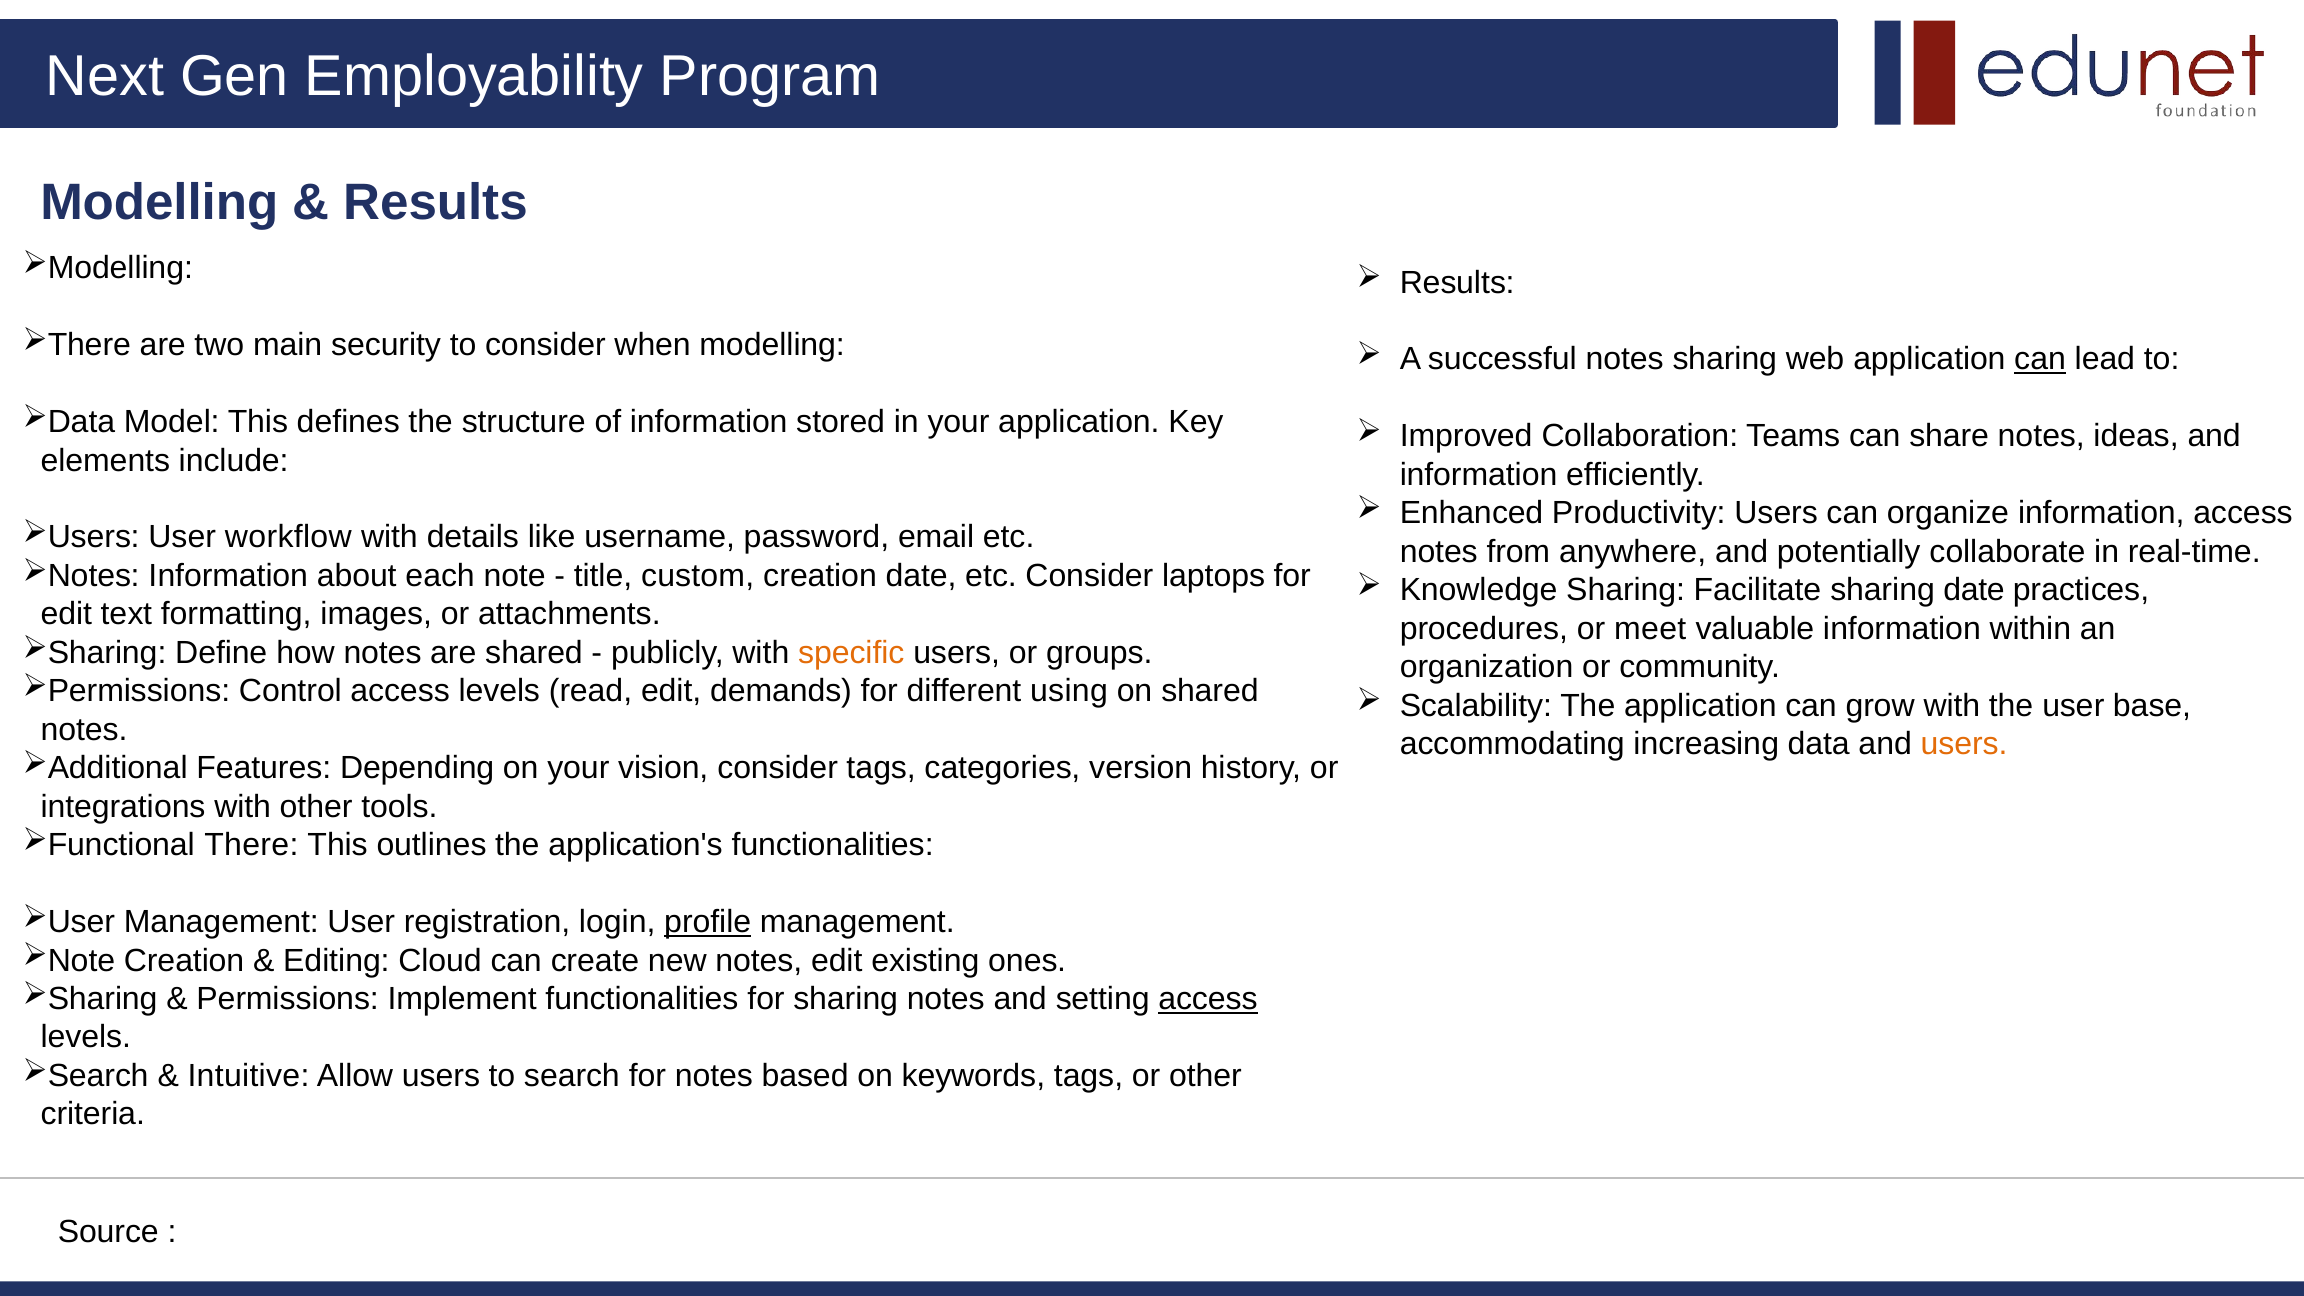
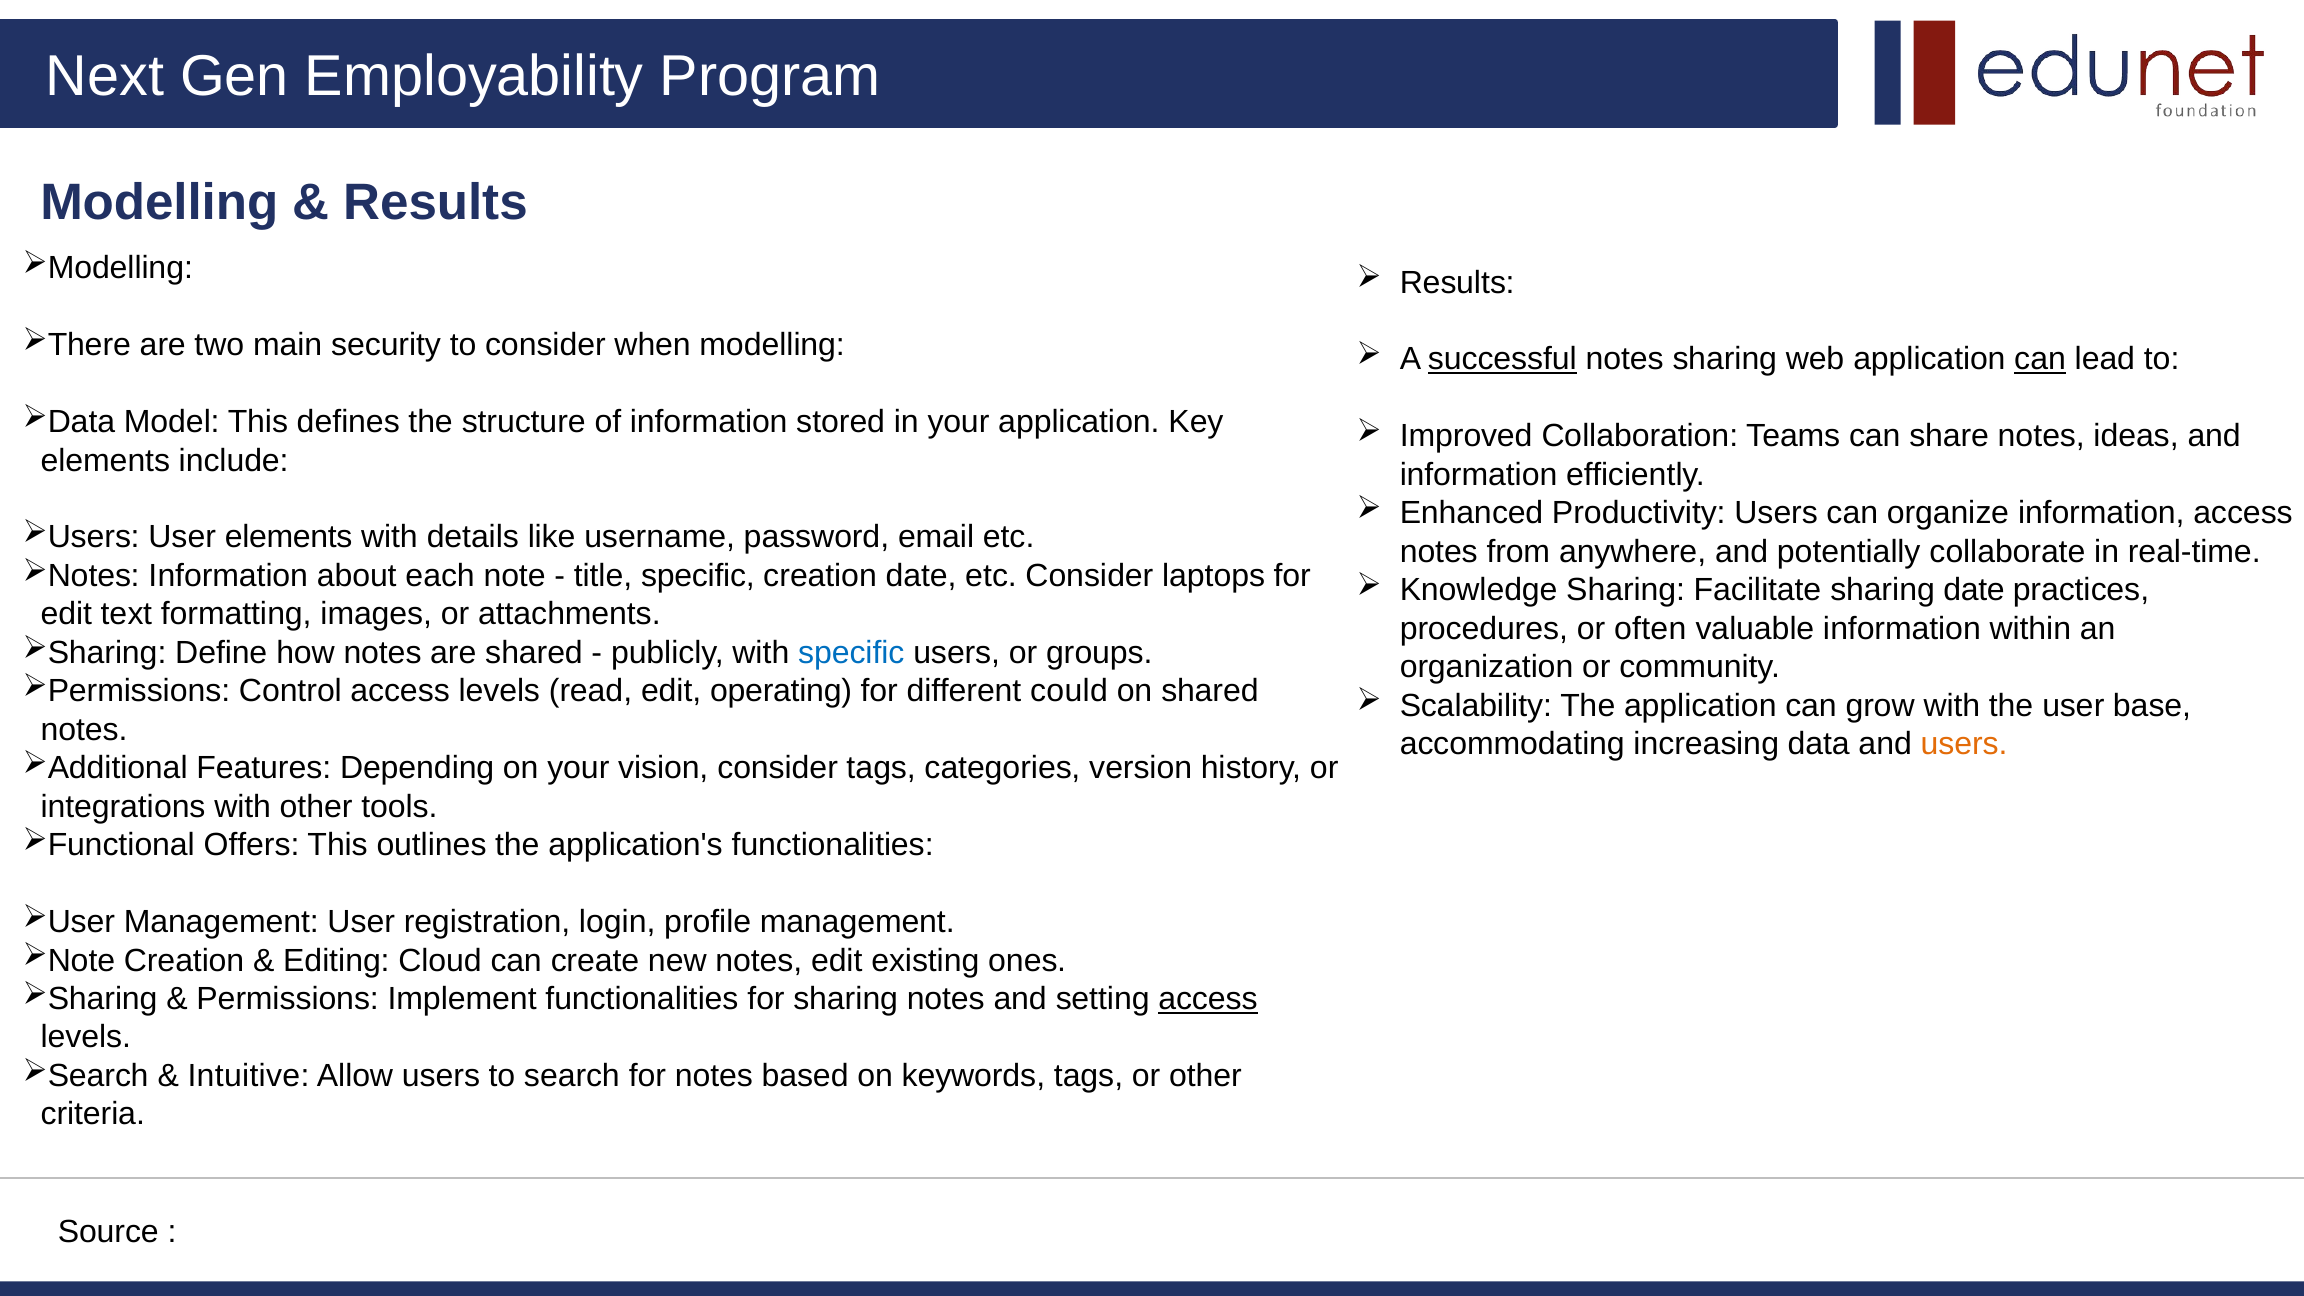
successful underline: none -> present (1502, 359)
User workflow: workflow -> elements (289, 537)
title custom: custom -> specific (698, 576)
meet: meet -> often (1650, 629)
specific colour: orange -> blue (851, 653)
demands: demands -> operating (781, 691)
using: using -> could (1069, 691)
There: There -> Offers (252, 845)
profile underline: present -> none (708, 922)
